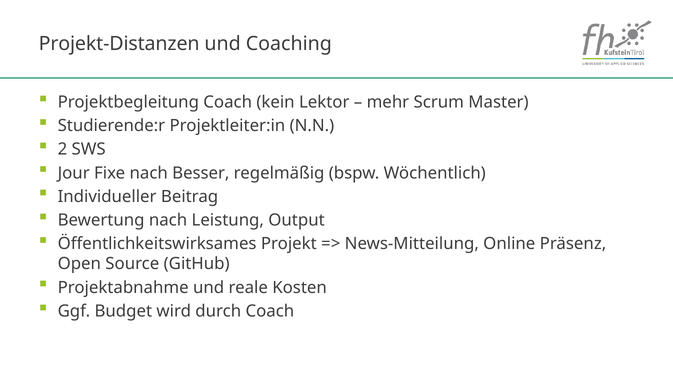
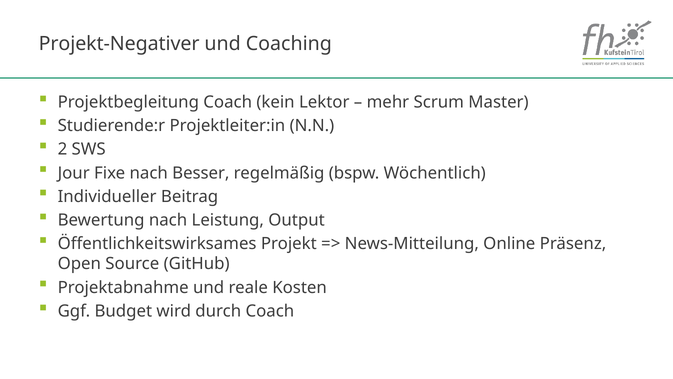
Projekt-Distanzen: Projekt-Distanzen -> Projekt-Negativer (119, 44)
